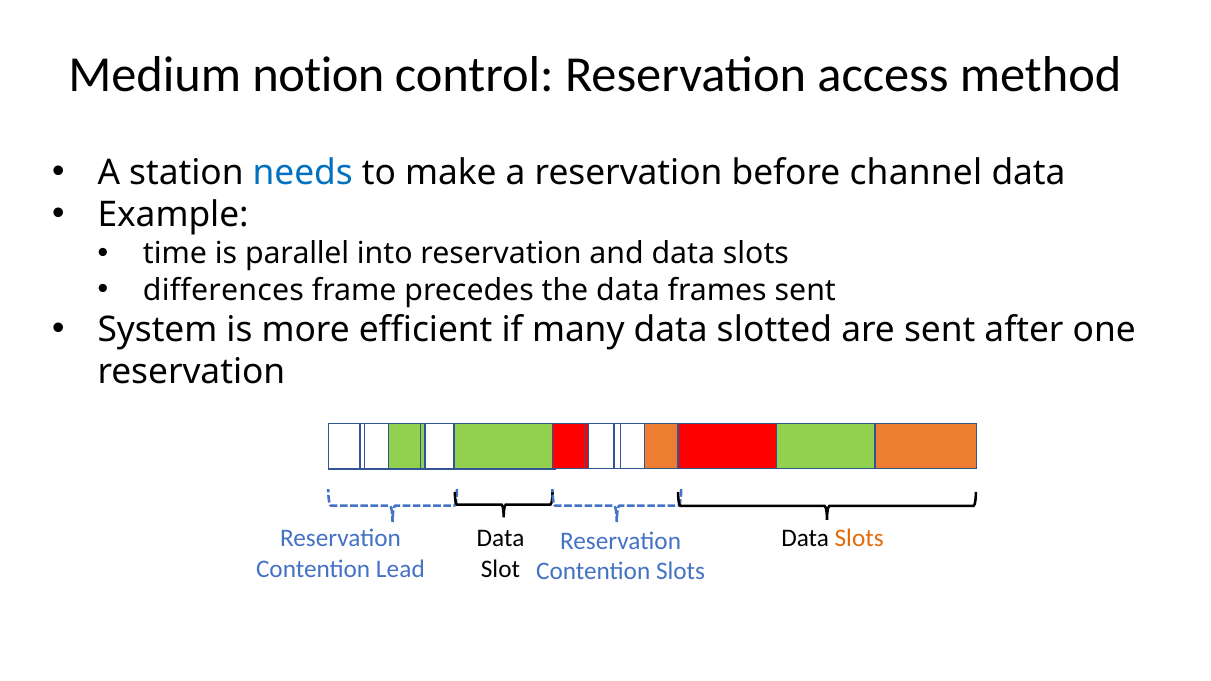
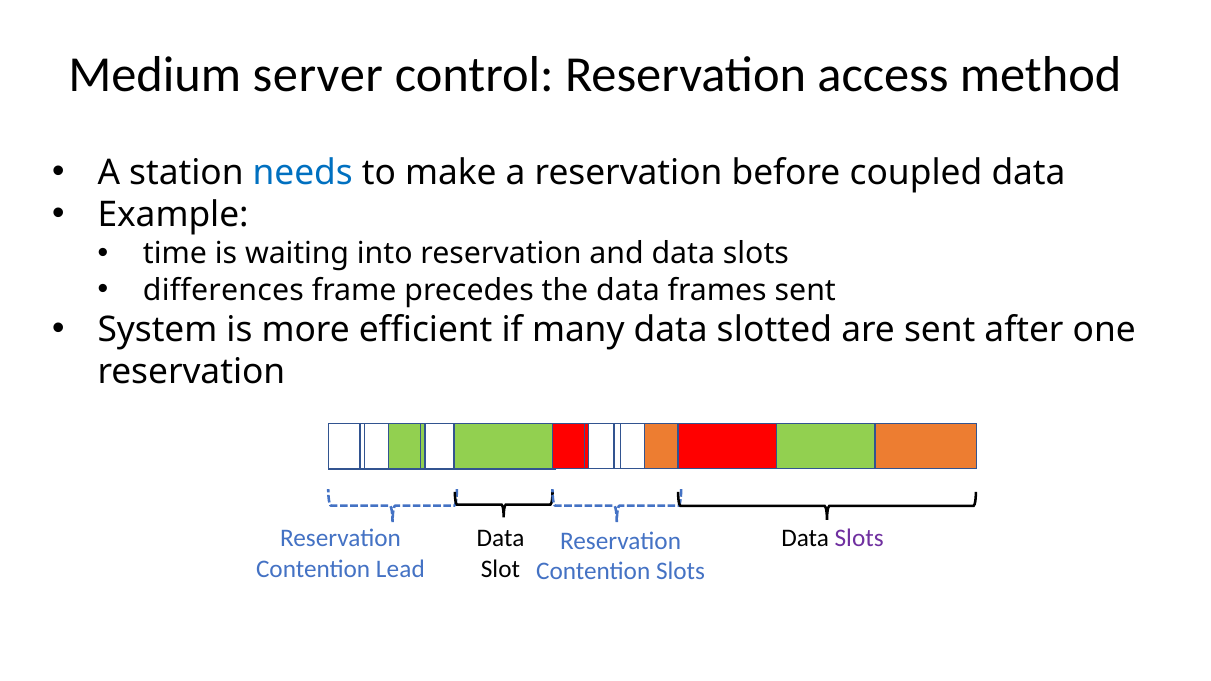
notion: notion -> server (318, 75)
channel: channel -> coupled (916, 172)
parallel: parallel -> waiting (297, 254)
Slots colour: orange -> purple (859, 539)
